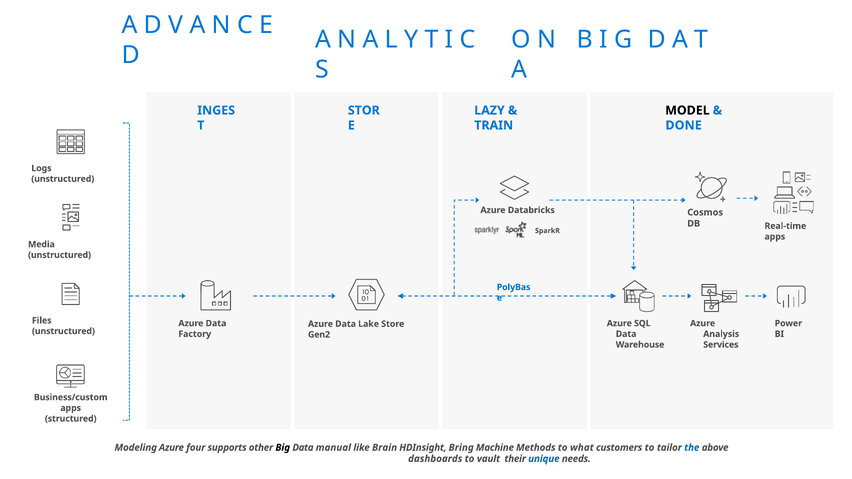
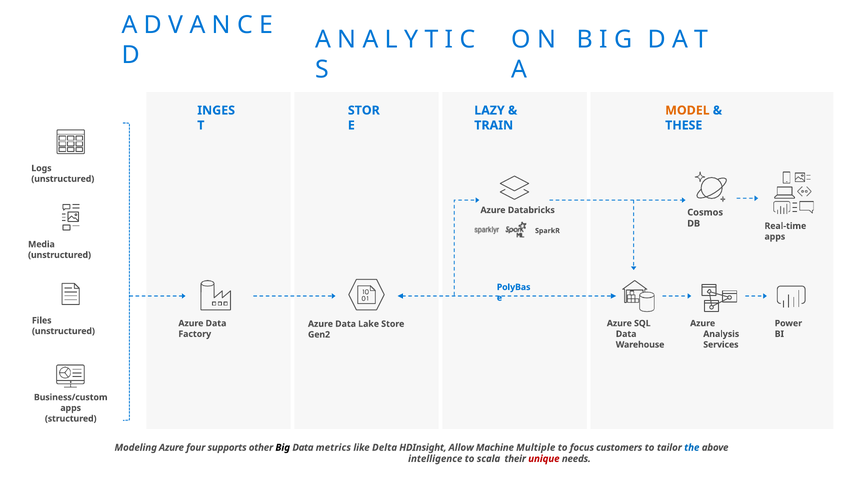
MODEL colour: black -> orange (687, 110)
DONE: DONE -> THESE (684, 125)
manual: manual -> metrics (333, 448)
Brain: Brain -> Delta (385, 448)
Bring: Bring -> Allow (461, 448)
Methods: Methods -> Multiple (536, 448)
what: what -> focus (582, 448)
dashboards: dashboards -> intelligence (435, 459)
vault: vault -> scala (489, 459)
unique colour: blue -> red (544, 459)
